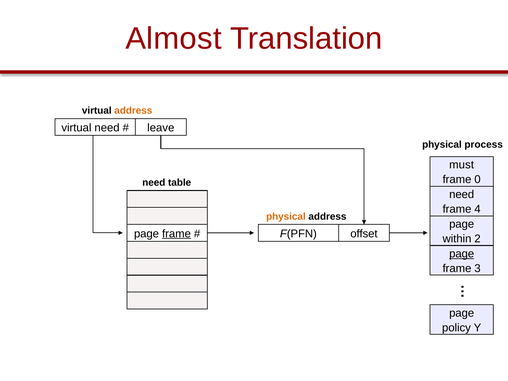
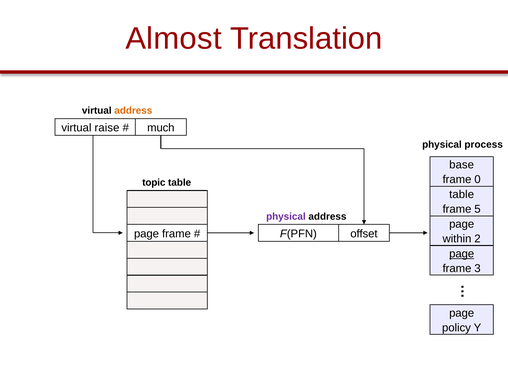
virtual need: need -> raise (107, 128)
leave: leave -> much (161, 128)
must: must -> base (462, 165)
need: need -> topic (154, 183)
need: need -> table (462, 195)
4: 4 -> 5 (478, 209)
physical colour: orange -> purple (286, 217)
frame underline: present -> none (177, 234)
